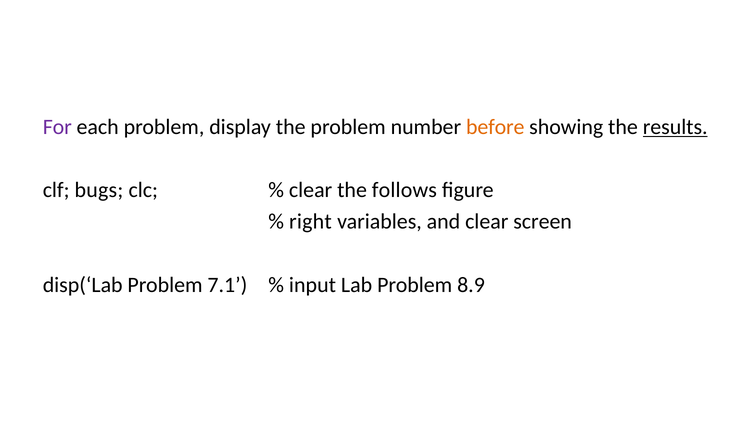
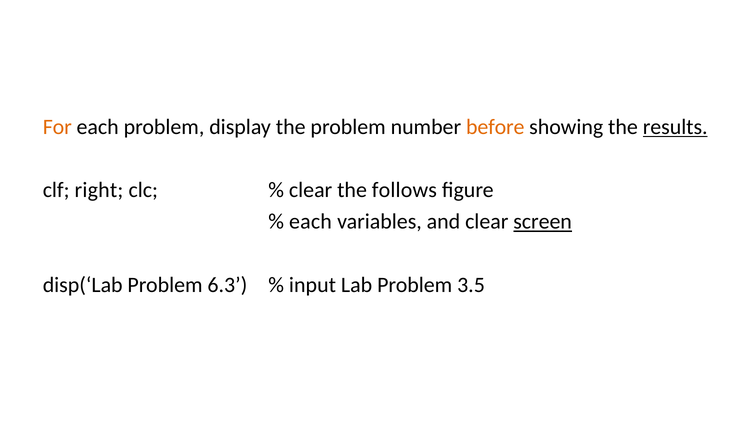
For colour: purple -> orange (57, 127)
bugs: bugs -> right (99, 190)
right: right -> each (310, 222)
screen underline: none -> present (543, 222)
7.1: 7.1 -> 6.3 (227, 285)
8.9: 8.9 -> 3.5 (471, 285)
